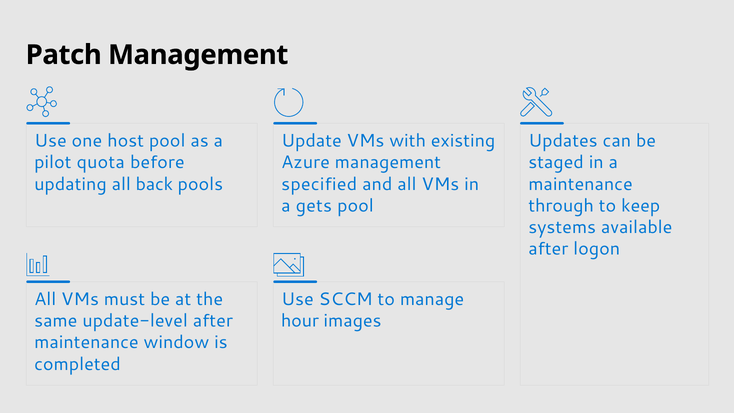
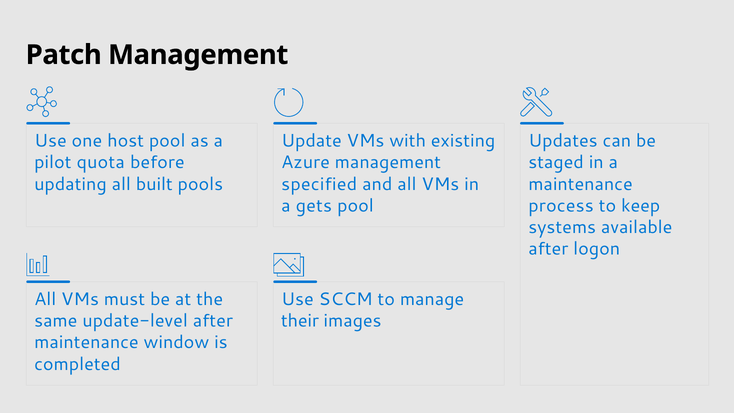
back: back -> built (154, 184)
through: through -> process (561, 206)
hour: hour -> their (300, 321)
